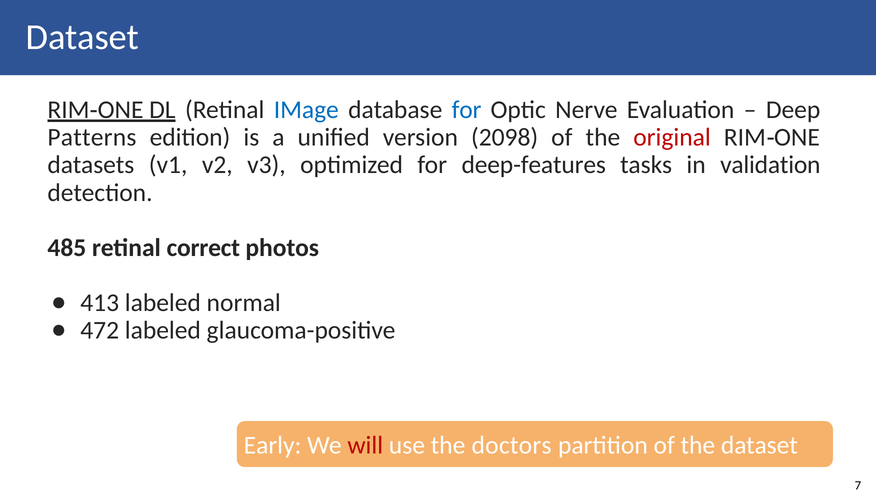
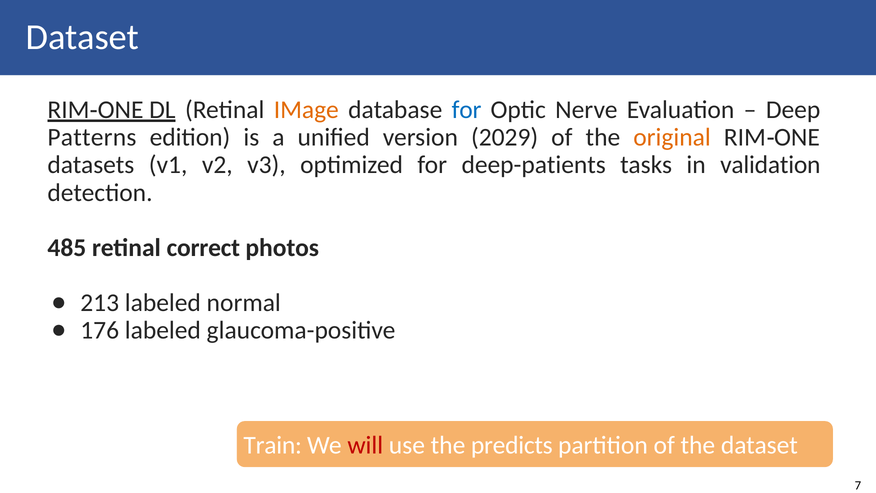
IMage colour: blue -> orange (306, 110)
2098: 2098 -> 2029 (505, 137)
original colour: red -> orange (672, 137)
deep-features: deep-features -> deep-patients (534, 165)
413: 413 -> 213 (100, 303)
472: 472 -> 176 (100, 330)
Early: Early -> Train (273, 445)
doctors: doctors -> predicts (512, 445)
